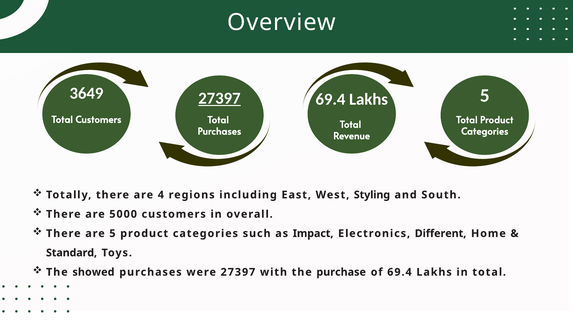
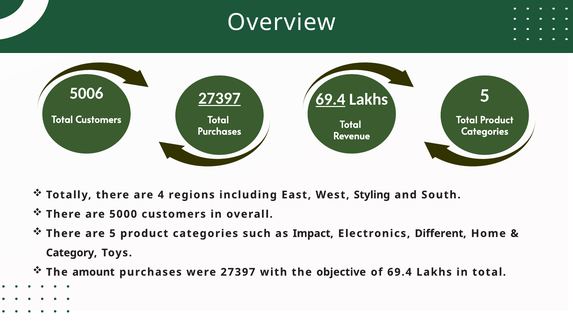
3649: 3649 -> 5006 (86, 93)
69.4 underline: none -> present (330, 100)
Standard: Standard -> Category (72, 253)
showed: showed -> amount (93, 272)
purchase: purchase -> objective (341, 272)
